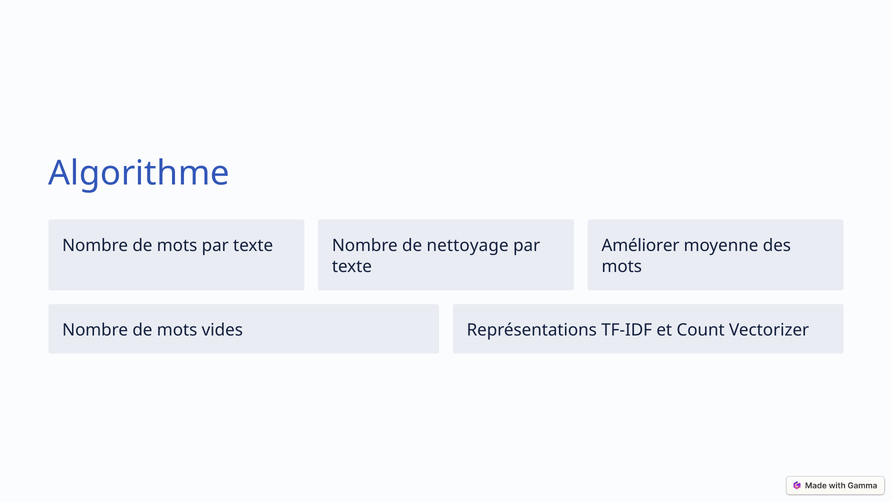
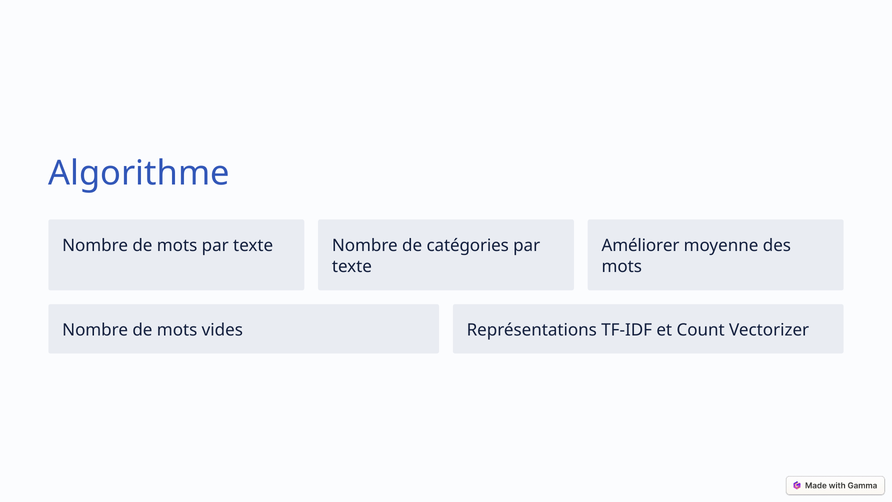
nettoyage: nettoyage -> catégories (468, 245)
